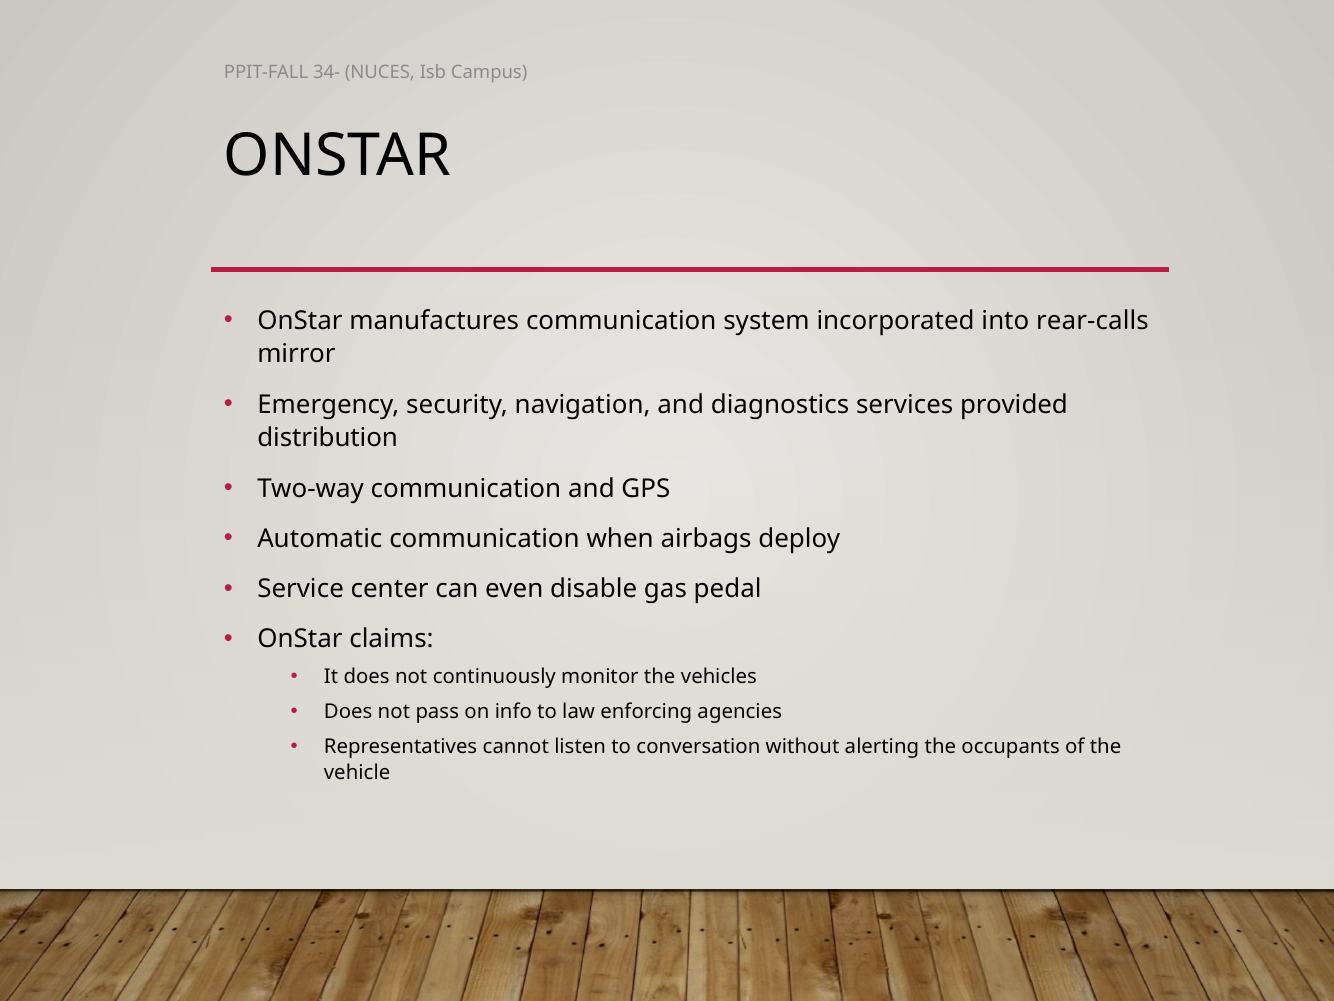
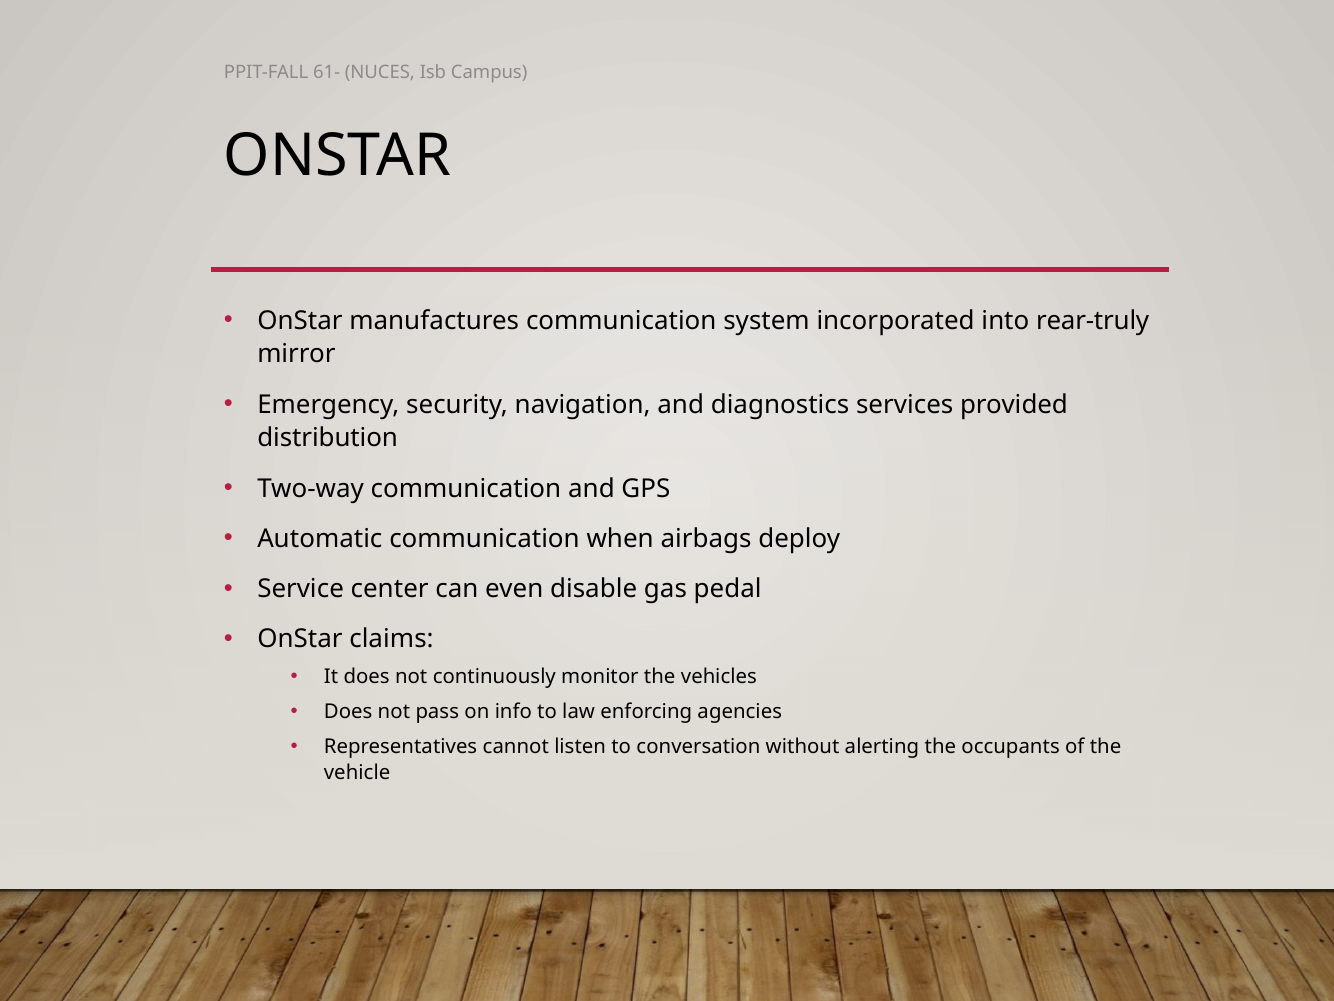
34-: 34- -> 61- (327, 72)
rear-calls: rear-calls -> rear-truly (1093, 321)
